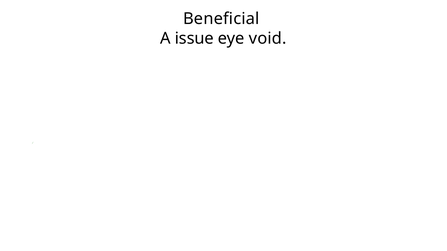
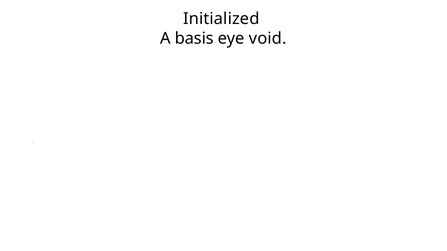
Beneficial: Beneficial -> Initialized (221, 19)
issue: issue -> basis (194, 38)
